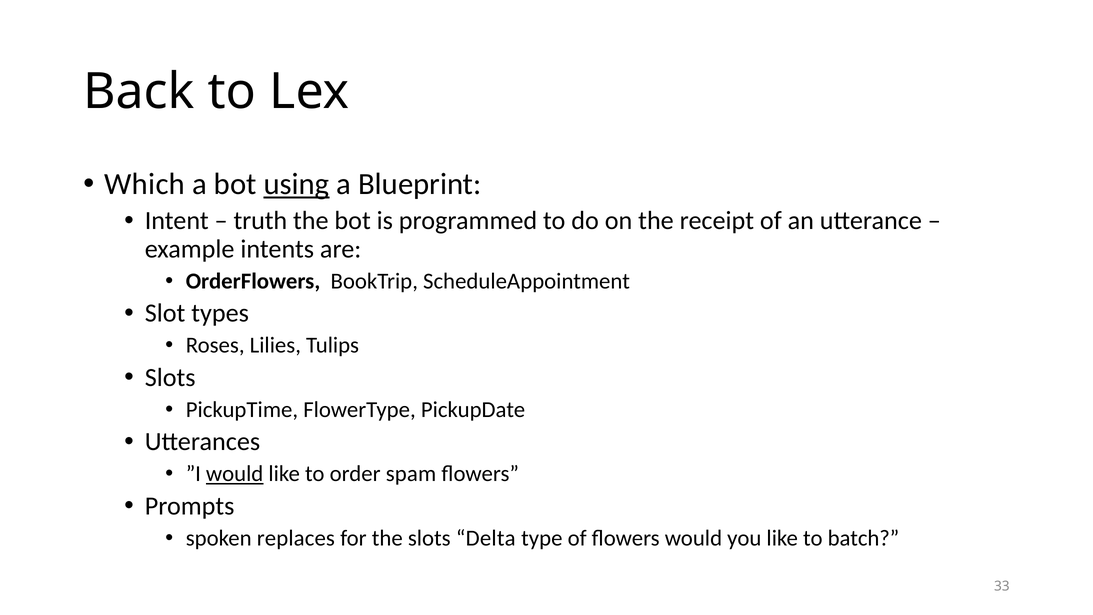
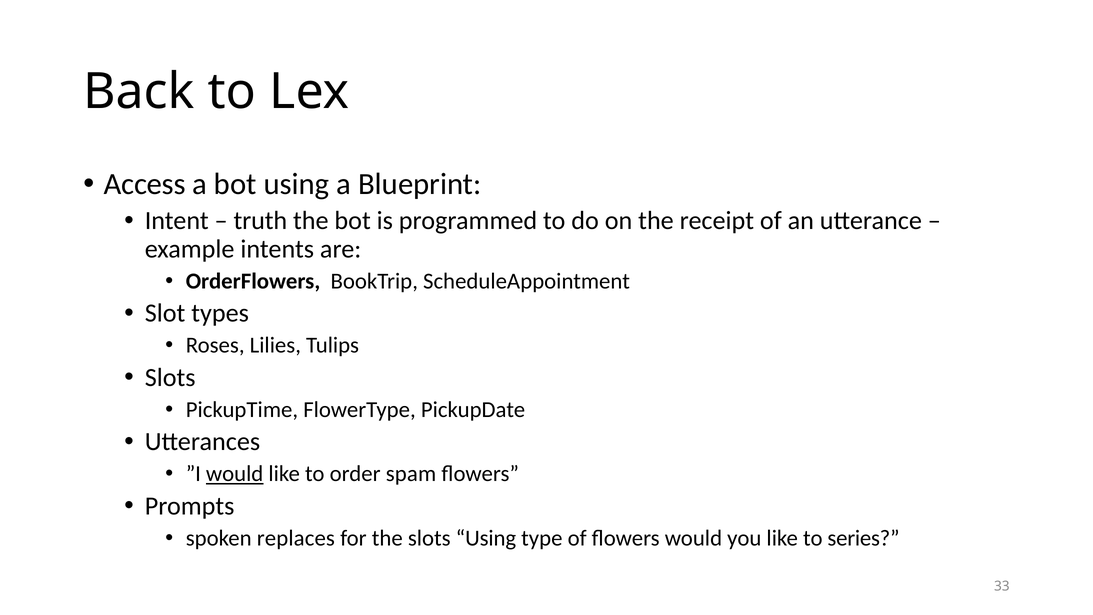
Which: Which -> Access (145, 184)
using underline: present -> none (296, 184)
slots Delta: Delta -> Using (486, 538)
batch: batch -> series (864, 538)
